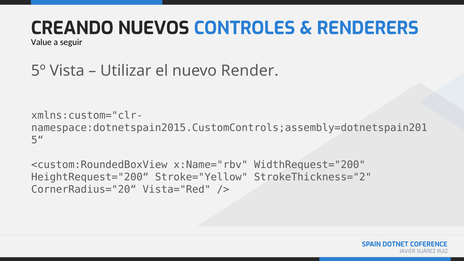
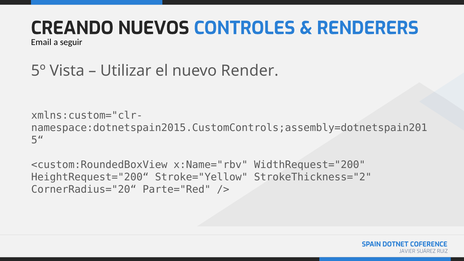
Value: Value -> Email (41, 42)
Vista="Red: Vista="Red -> Parte="Red (177, 190)
